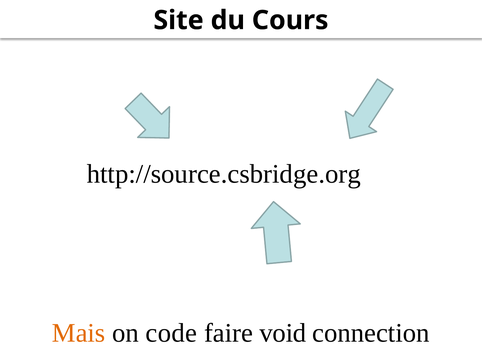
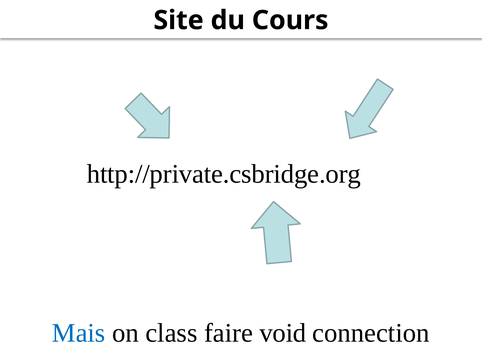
http://source.csbridge.org: http://source.csbridge.org -> http://private.csbridge.org (224, 174)
Mais colour: orange -> blue (79, 332)
code: code -> class (171, 332)
